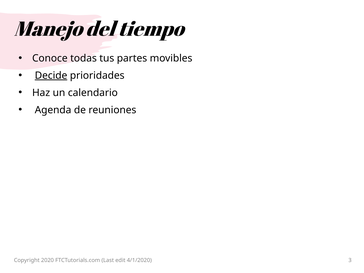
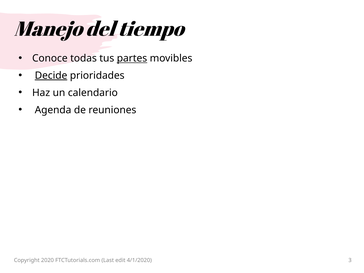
partes underline: none -> present (132, 58)
